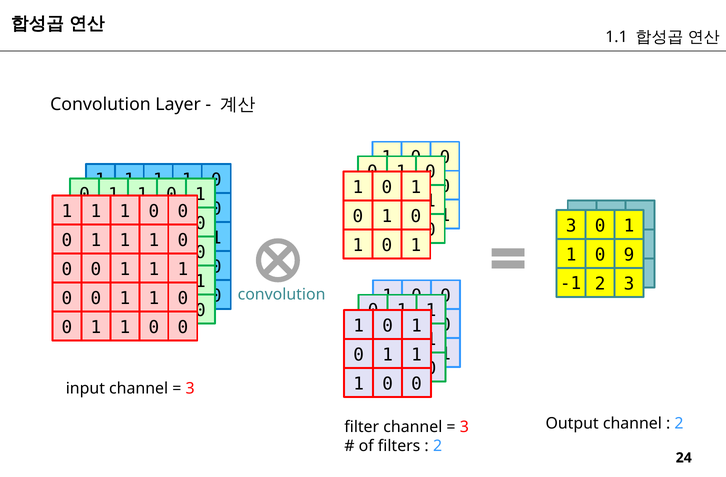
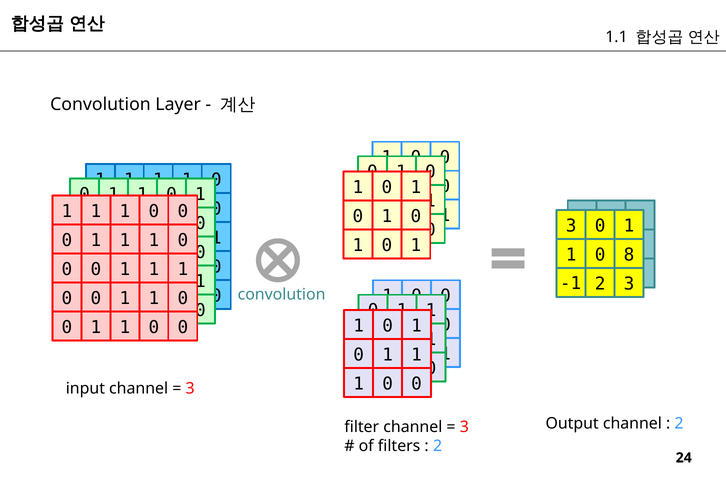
9: 9 -> 8 (629, 255)
